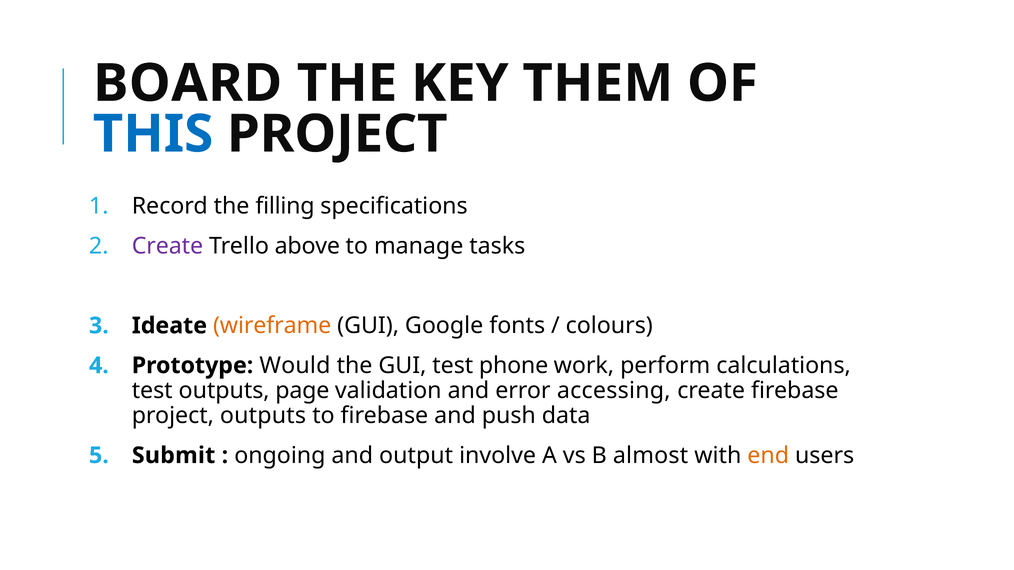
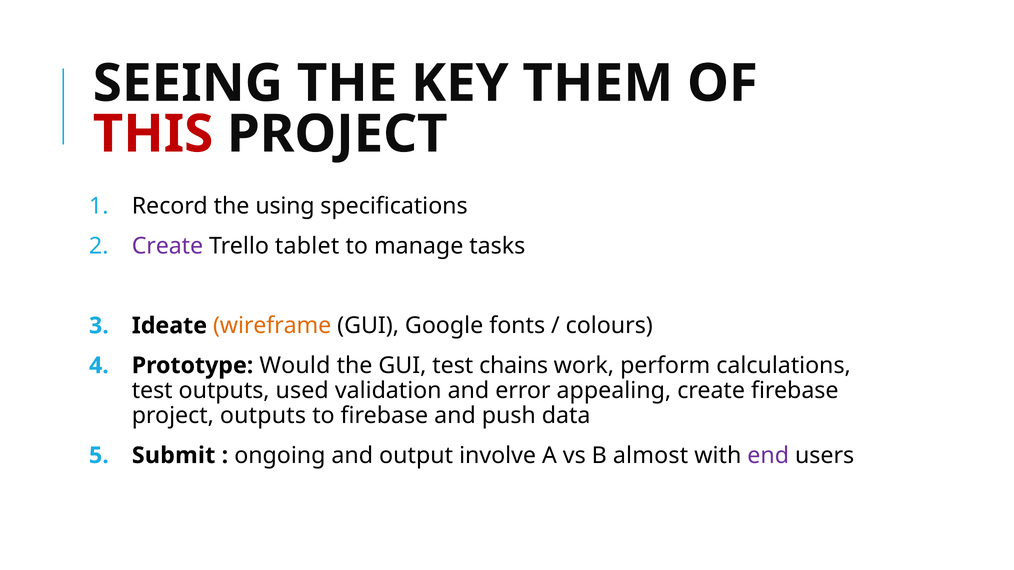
BOARD: BOARD -> SEEING (188, 83)
THIS colour: blue -> red (153, 134)
filling: filling -> using (285, 206)
above: above -> tablet (307, 246)
phone: phone -> chains (514, 366)
page: page -> used (302, 391)
accessing: accessing -> appealing (614, 391)
end colour: orange -> purple (768, 456)
